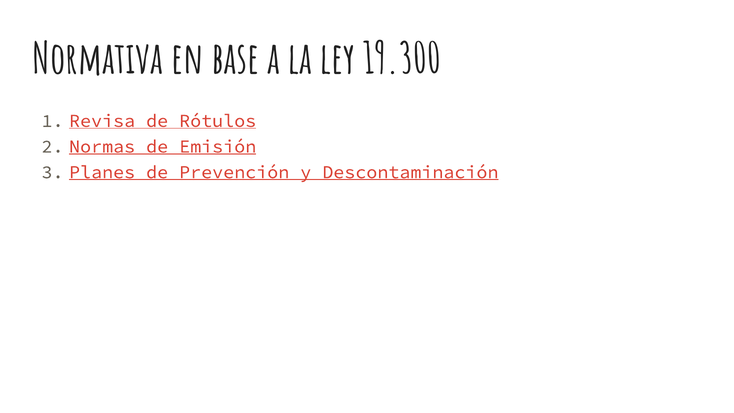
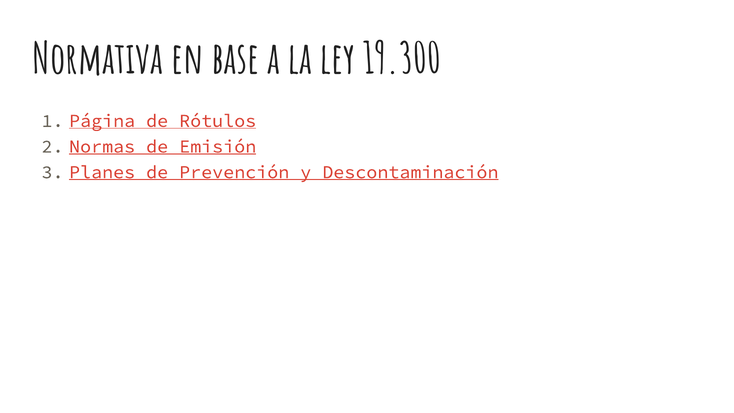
Revisa: Revisa -> Página (102, 121)
